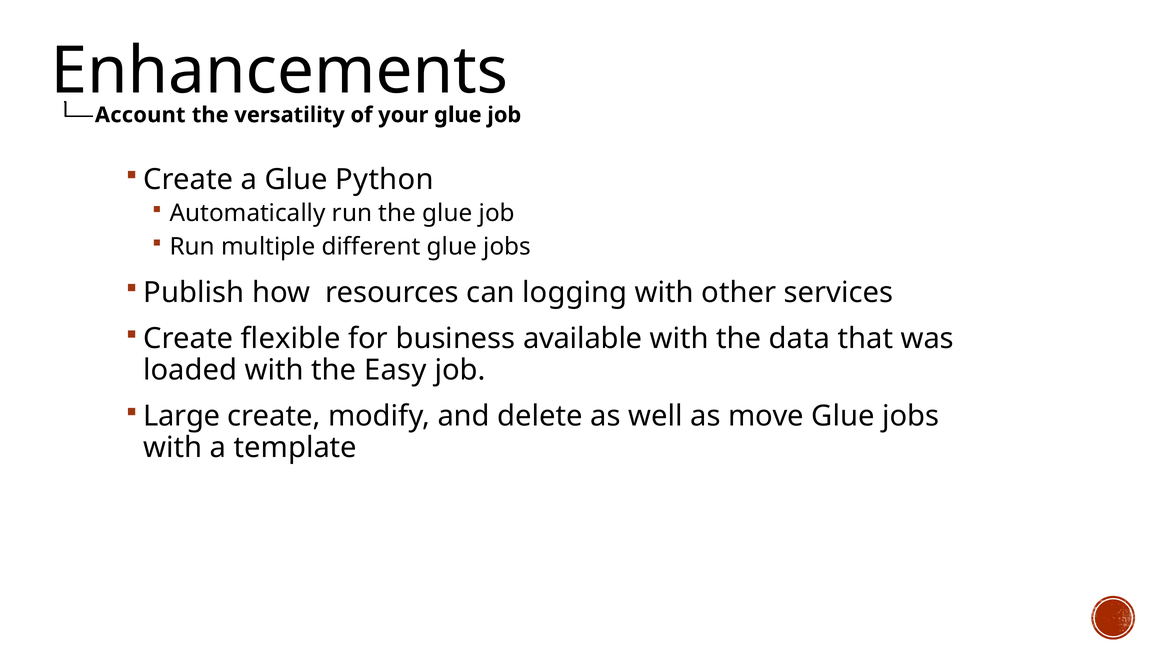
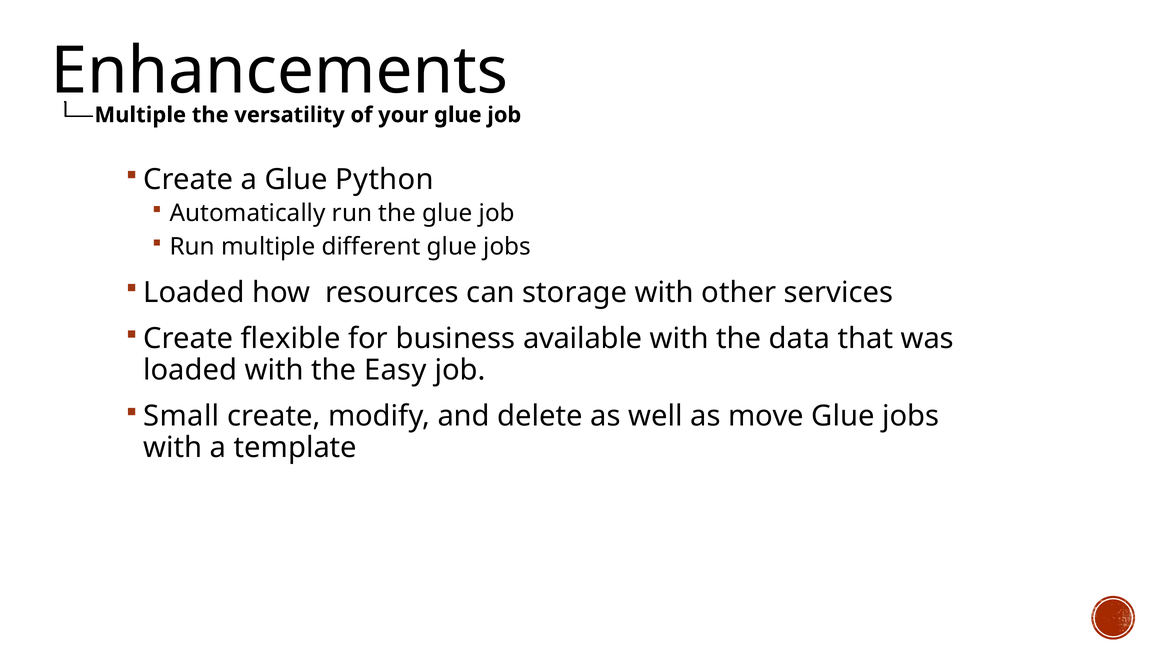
Account: Account -> Multiple (140, 115)
Publish: Publish -> Loaded (194, 293)
logging: logging -> storage (575, 293)
Large: Large -> Small (181, 416)
